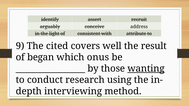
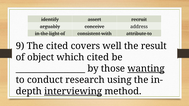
began: began -> object (41, 57)
which onus: onus -> cited (98, 57)
interviewing underline: none -> present (73, 91)
